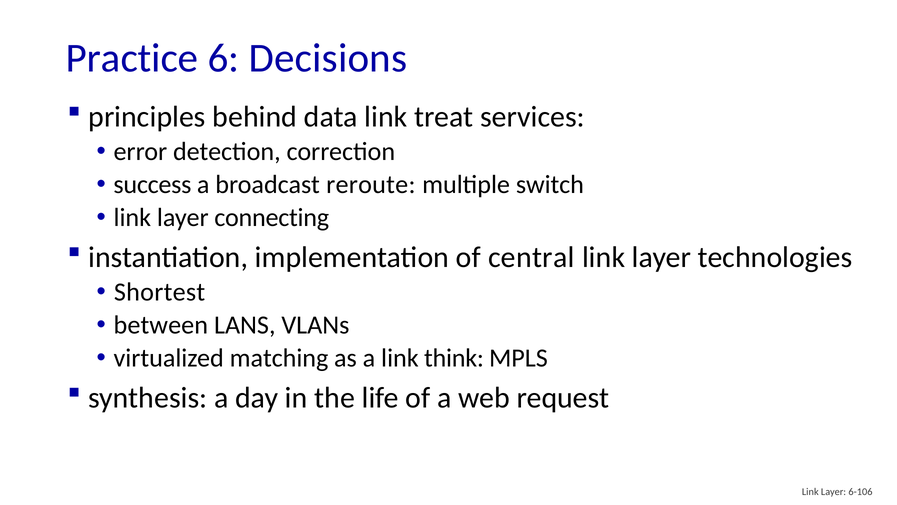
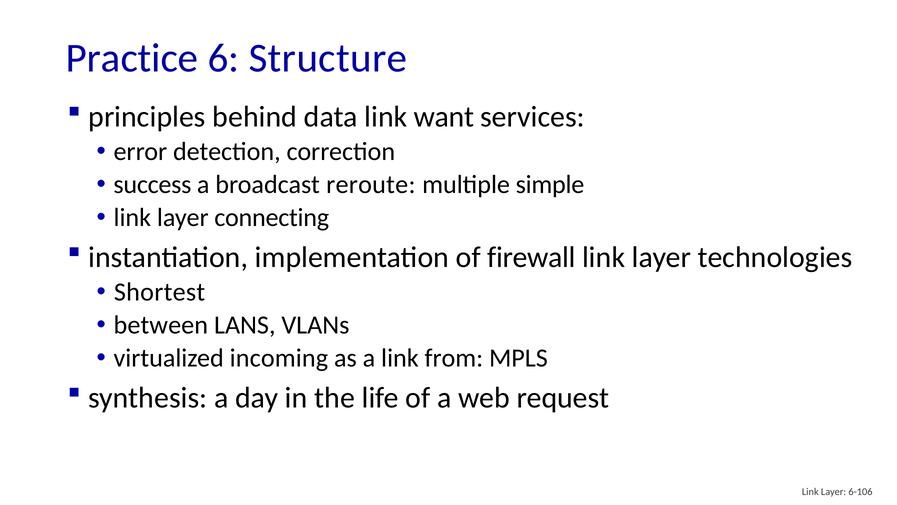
Decisions: Decisions -> Structure (328, 58)
treat: treat -> want (444, 117)
switch: switch -> simple (550, 185)
central: central -> firewall (532, 257)
matching: matching -> incoming (279, 358)
think: think -> from (454, 358)
